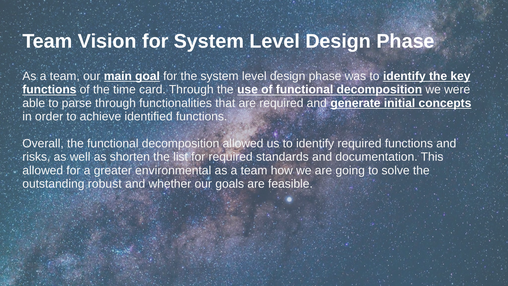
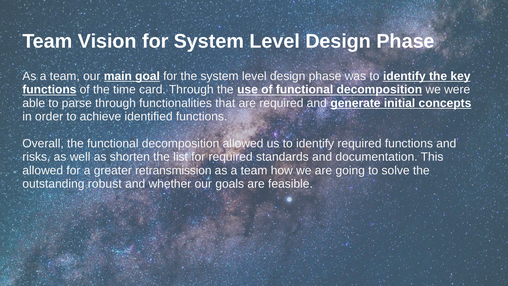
environmental: environmental -> retransmission (173, 170)
